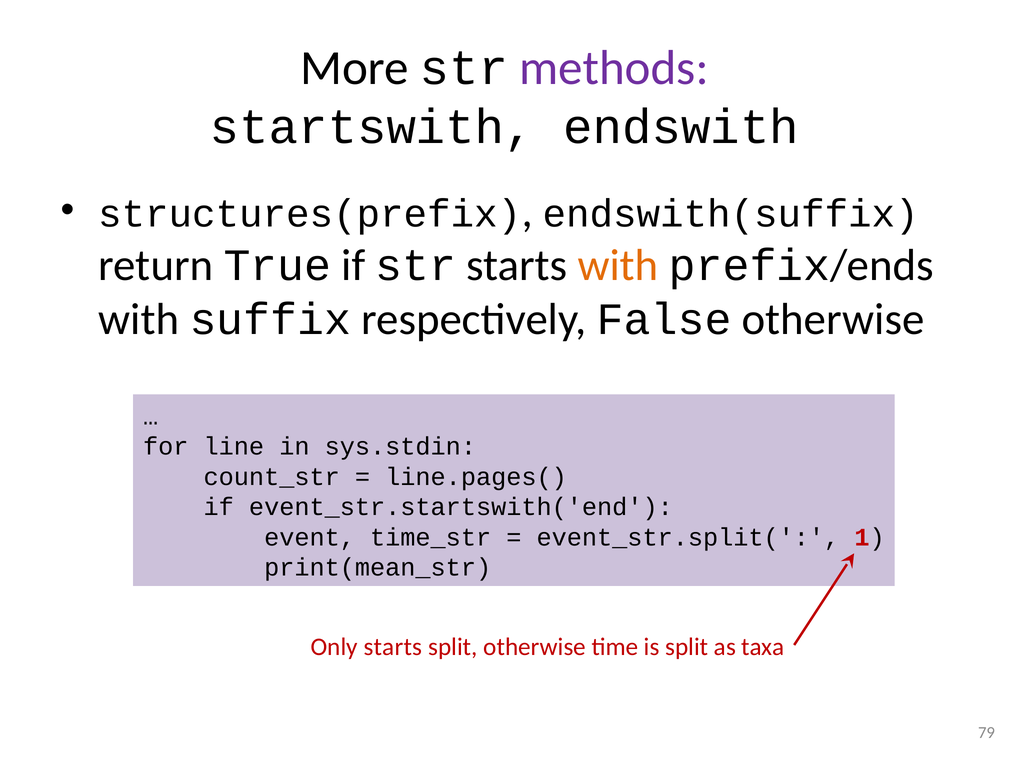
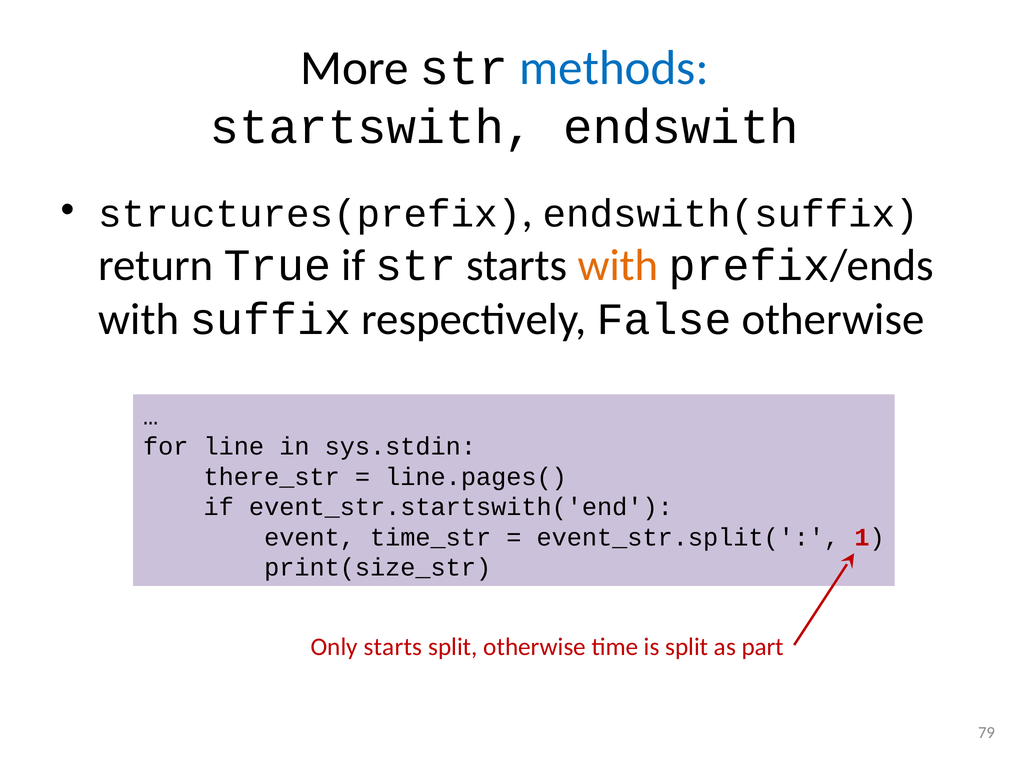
methods colour: purple -> blue (614, 68)
count_str: count_str -> there_str (272, 477)
print(mean_str: print(mean_str -> print(size_str (378, 567)
taxa: taxa -> part (763, 647)
